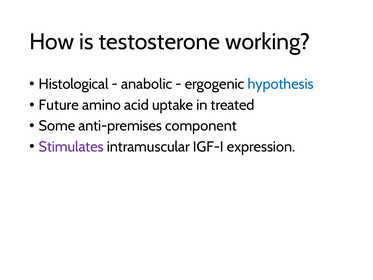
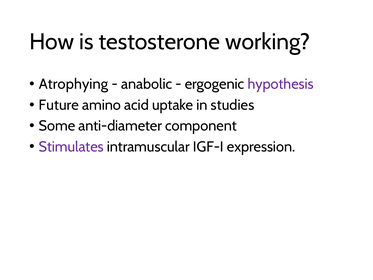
Histological: Histological -> Atrophying (73, 84)
hypothesis colour: blue -> purple (281, 84)
treated: treated -> studies (232, 105)
anti-premises: anti-premises -> anti-diameter (120, 126)
